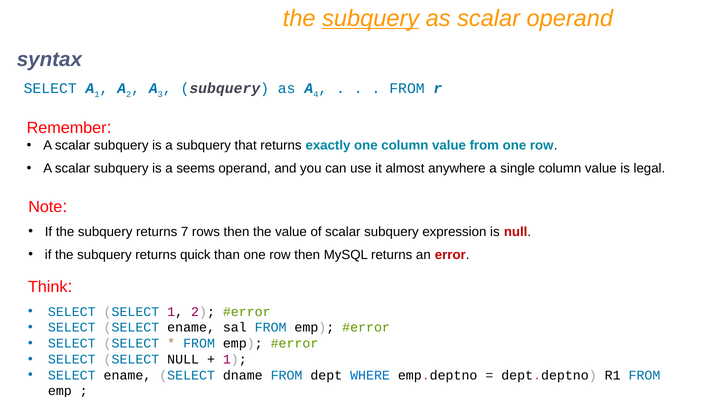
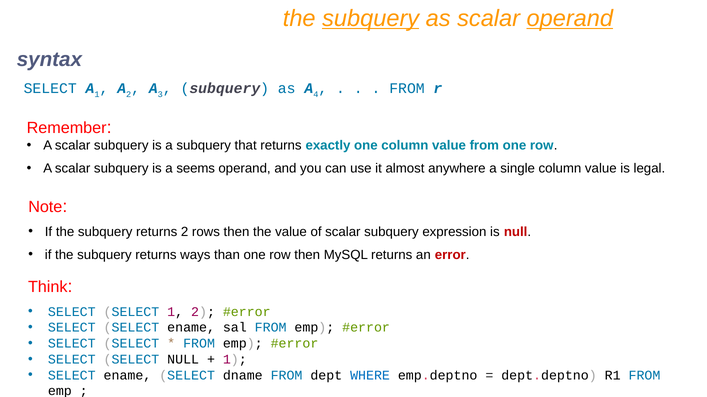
operand underline: none -> present (570, 18)
returns 7: 7 -> 2 (185, 232)
quick: quick -> ways (195, 255)
